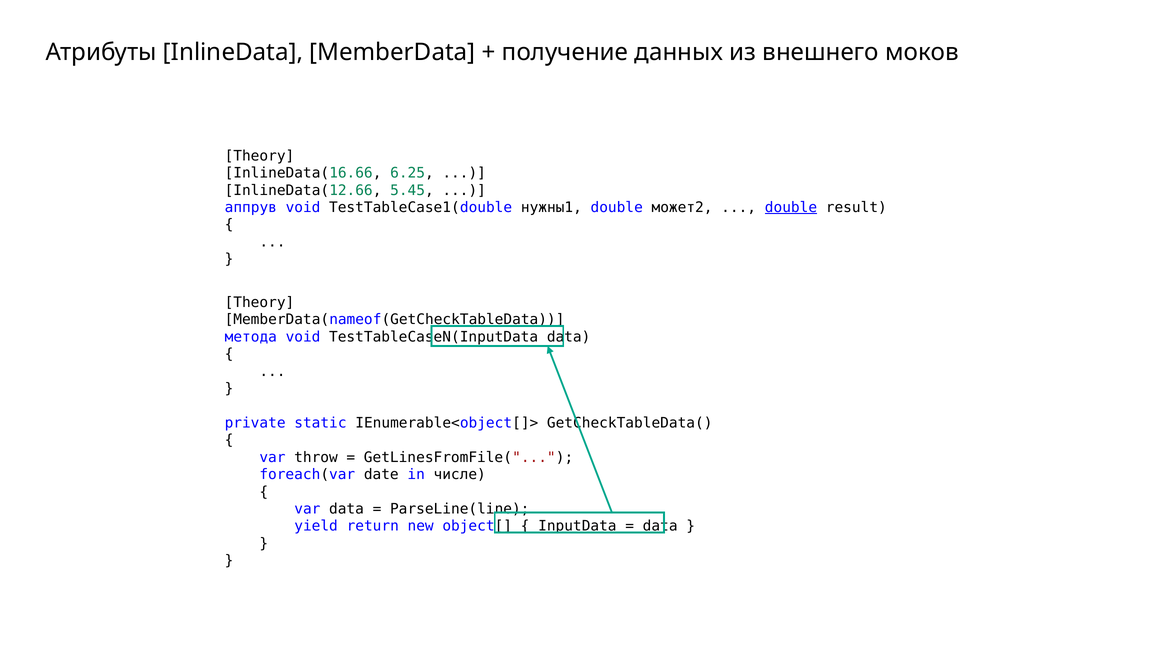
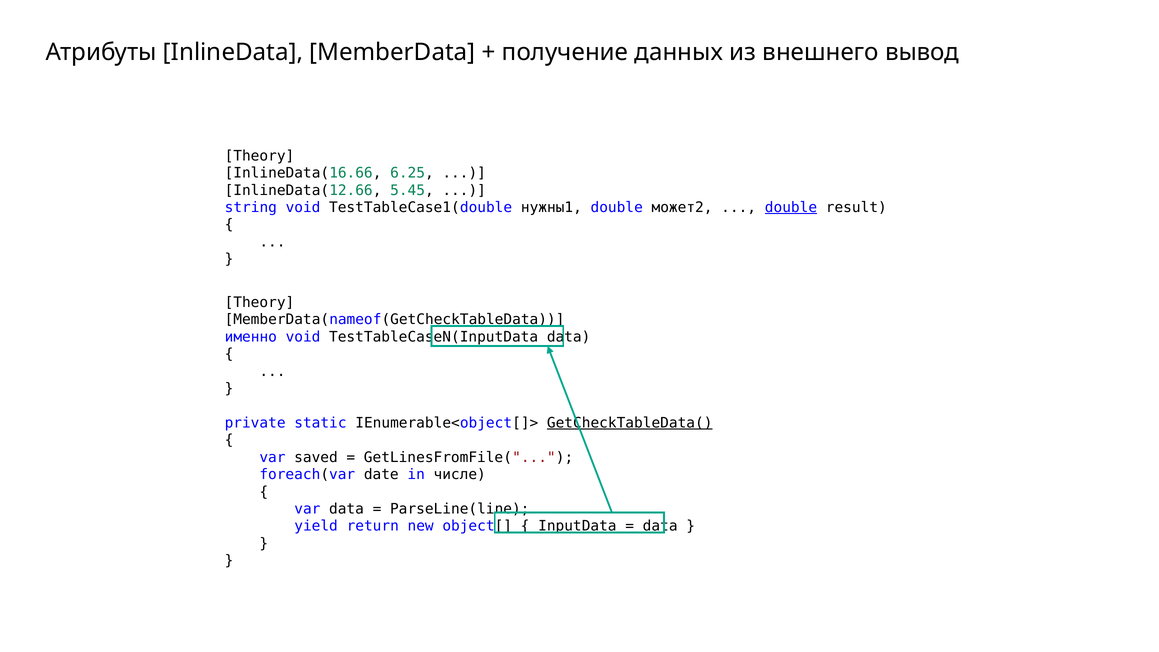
моков: моков -> вывод (922, 52)
аппрув: аппрув -> string (251, 207)
метода: метода -> именно (251, 337)
GetCheckTableData( underline: none -> present (630, 423)
throw: throw -> saved (316, 457)
